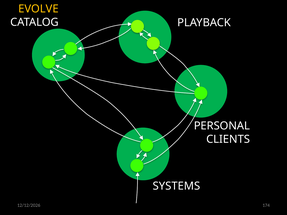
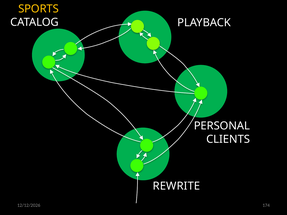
EVOLVE: EVOLVE -> SPORTS (39, 9)
SYSTEMS: SYSTEMS -> REWRITE (176, 186)
